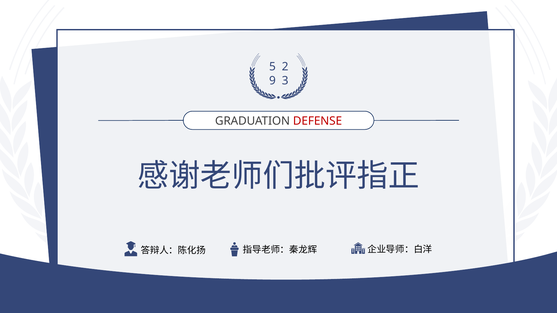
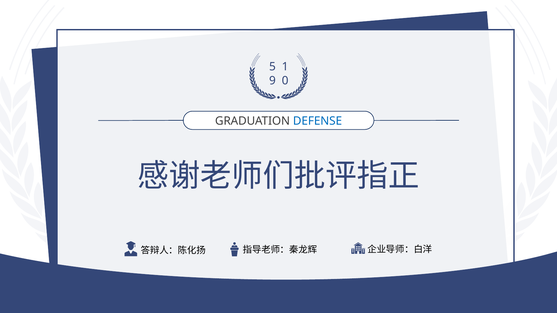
2: 2 -> 1 (285, 67)
3: 3 -> 0 (285, 81)
DEFENSE colour: red -> blue (318, 121)
